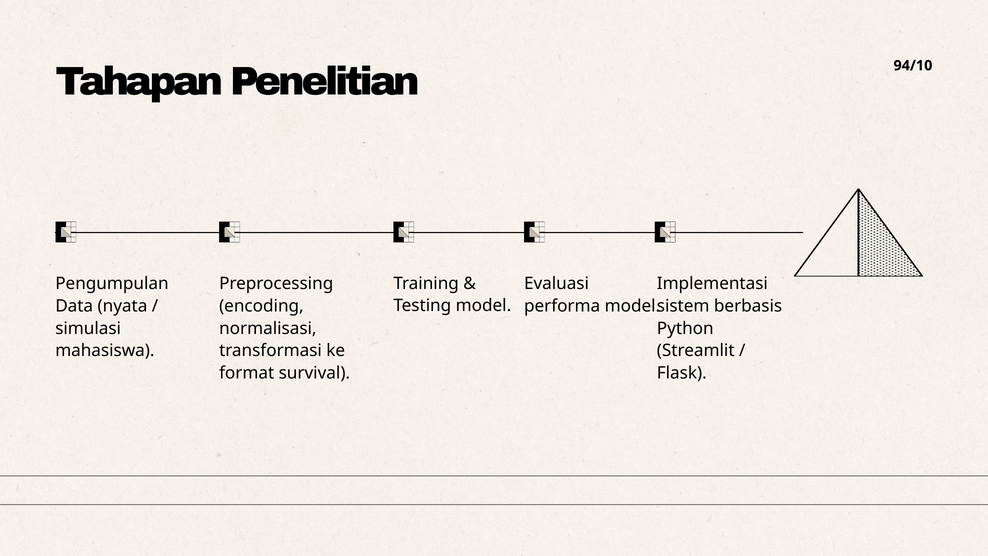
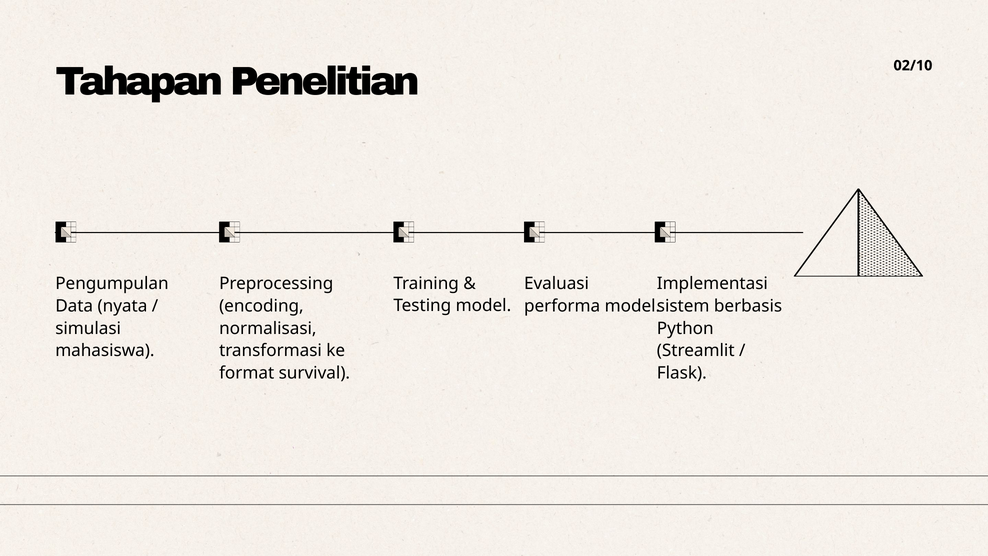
94/10: 94/10 -> 02/10 (913, 66)
